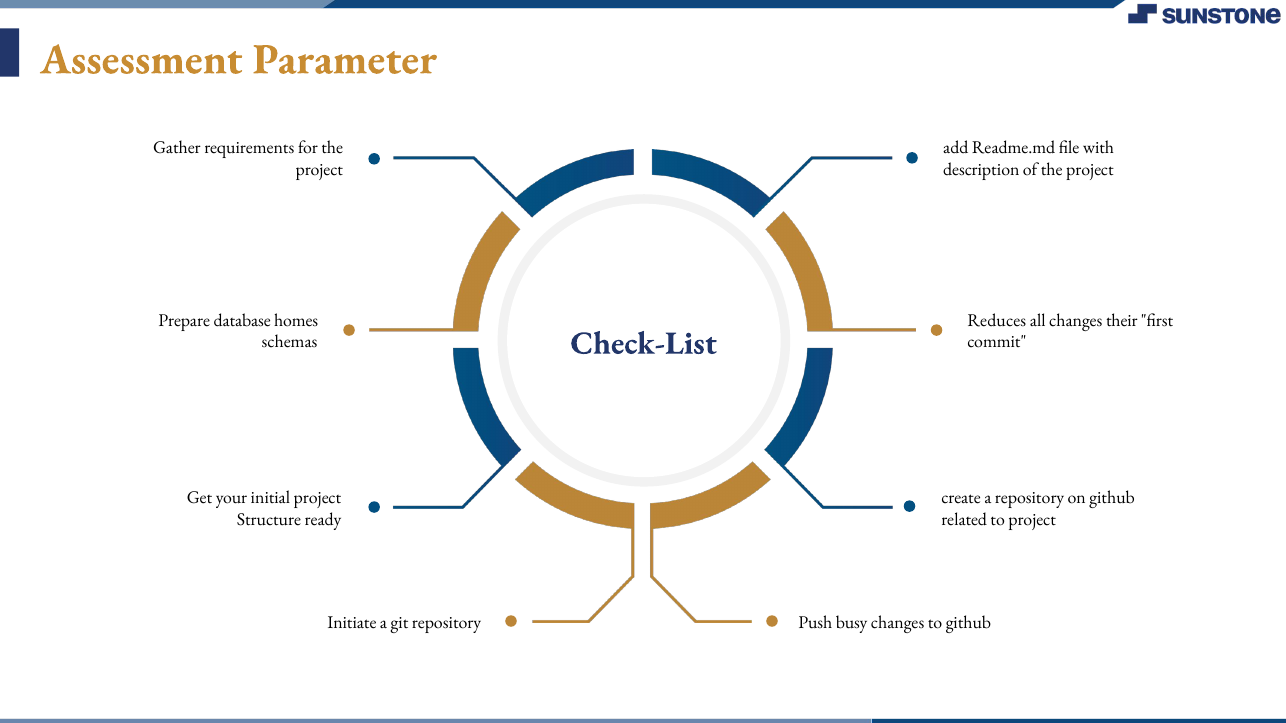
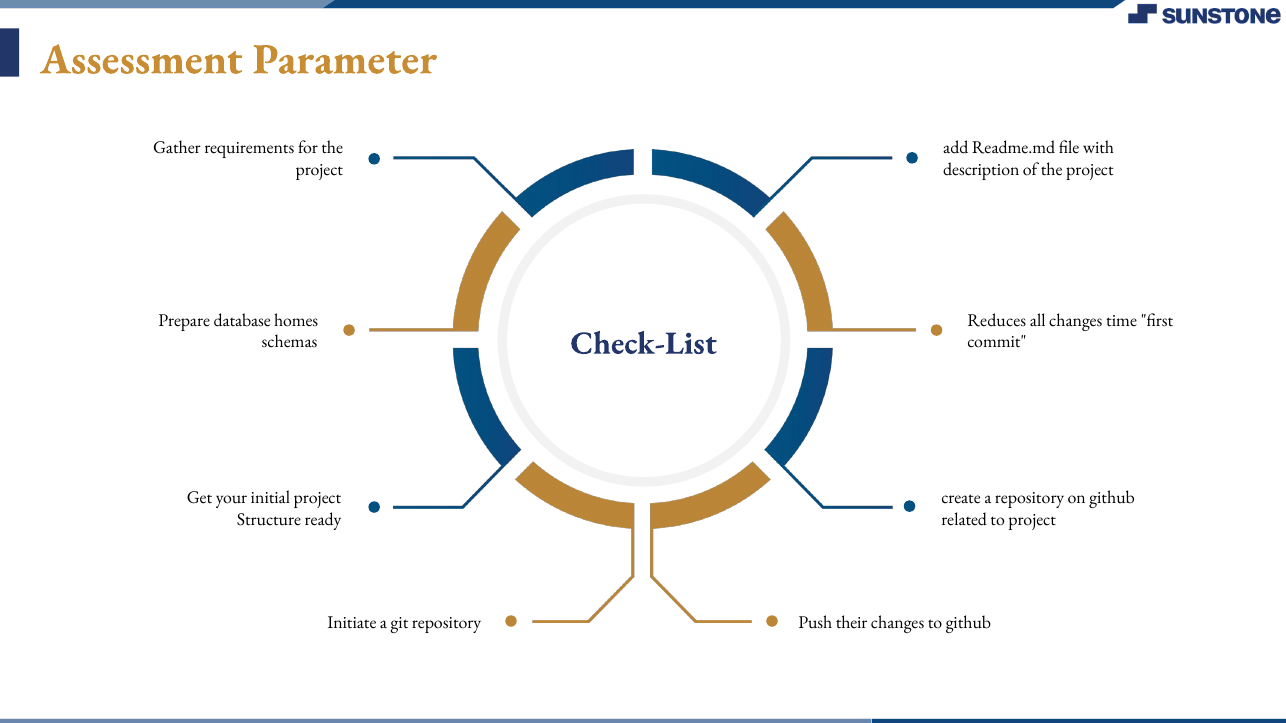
their: their -> time (1122, 321)
busy: busy -> their (852, 623)
